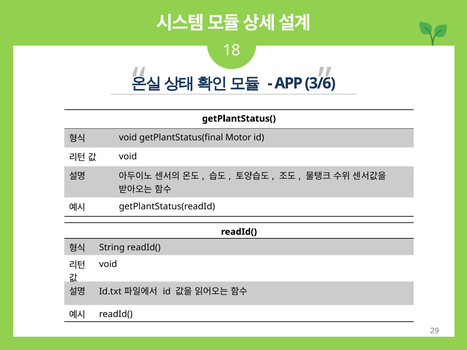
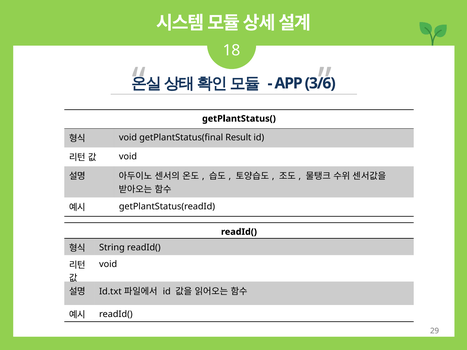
Motor: Motor -> Result (238, 138)
